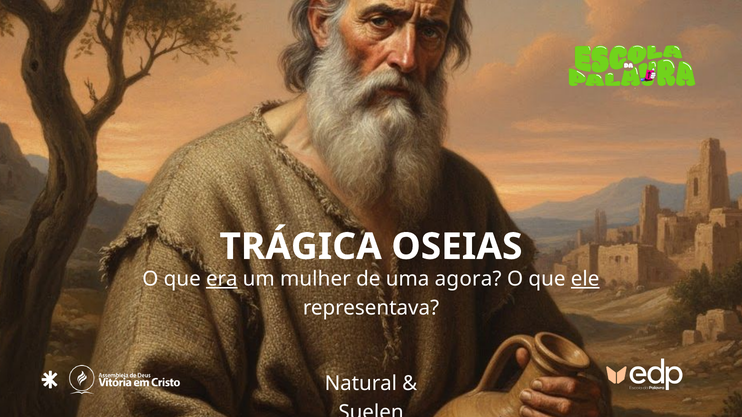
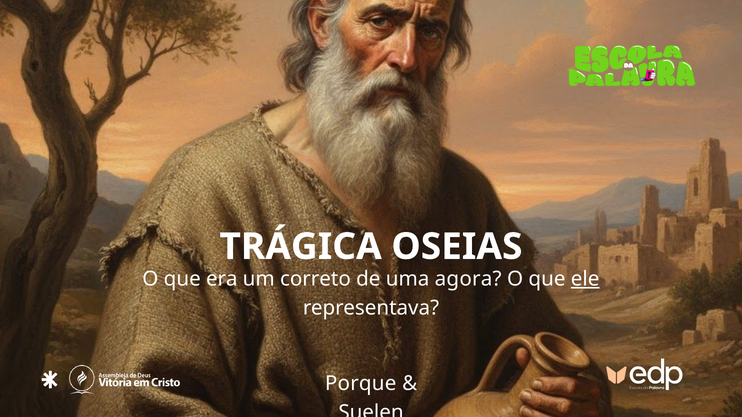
era underline: present -> none (222, 279)
mulher: mulher -> correto (315, 279)
Natural: Natural -> Porque (361, 384)
